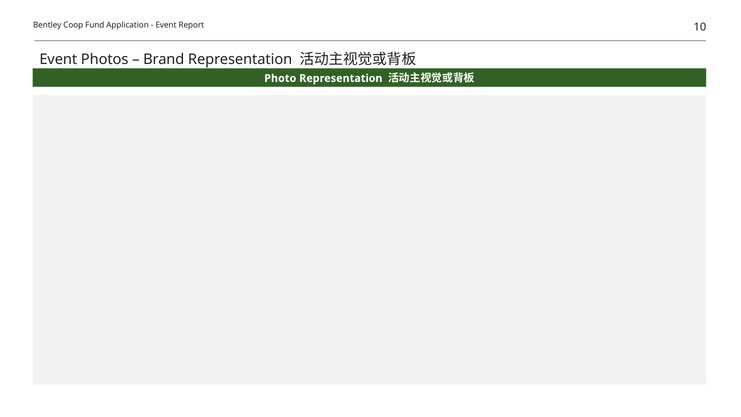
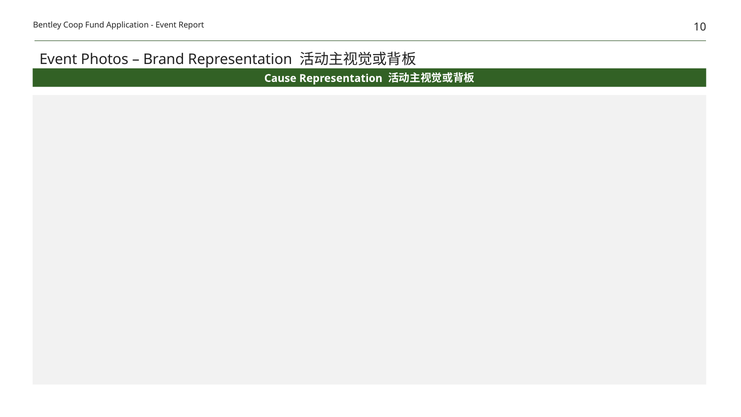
Photo: Photo -> Cause (280, 78)
